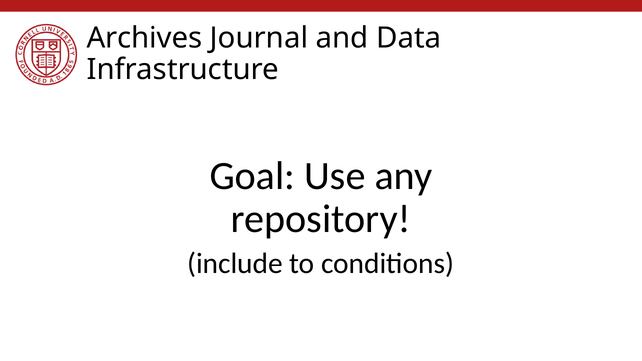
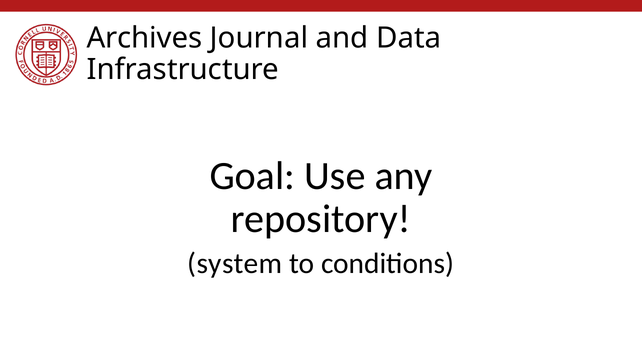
include: include -> system (235, 264)
